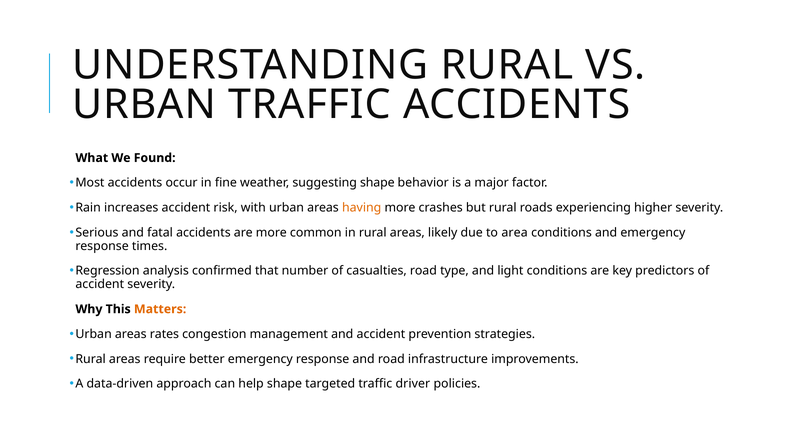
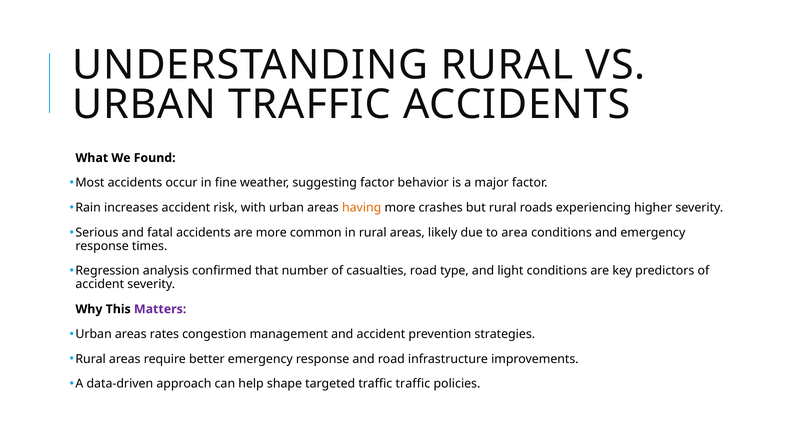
suggesting shape: shape -> factor (377, 183)
Matters colour: orange -> purple (160, 309)
traffic driver: driver -> traffic (413, 384)
